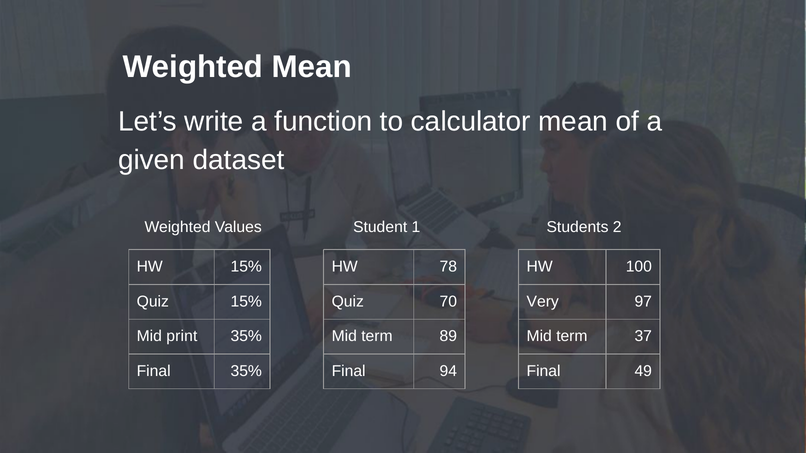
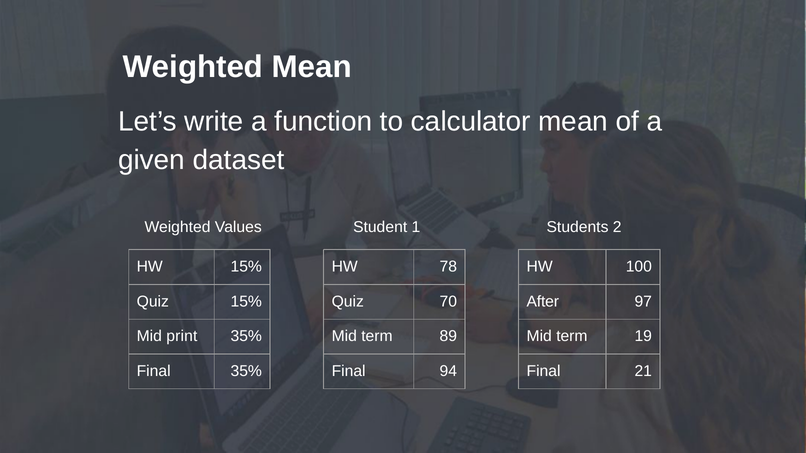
Very: Very -> After (543, 302)
37: 37 -> 19 (643, 337)
49: 49 -> 21 (643, 371)
